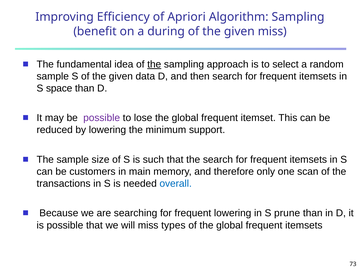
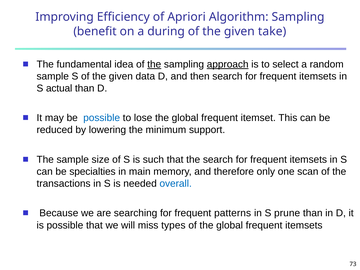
given miss: miss -> take (272, 31)
approach underline: none -> present (228, 64)
space: space -> actual (59, 88)
possible colour: purple -> blue (102, 118)
customers: customers -> specialties (92, 172)
frequent lowering: lowering -> patterns (233, 213)
